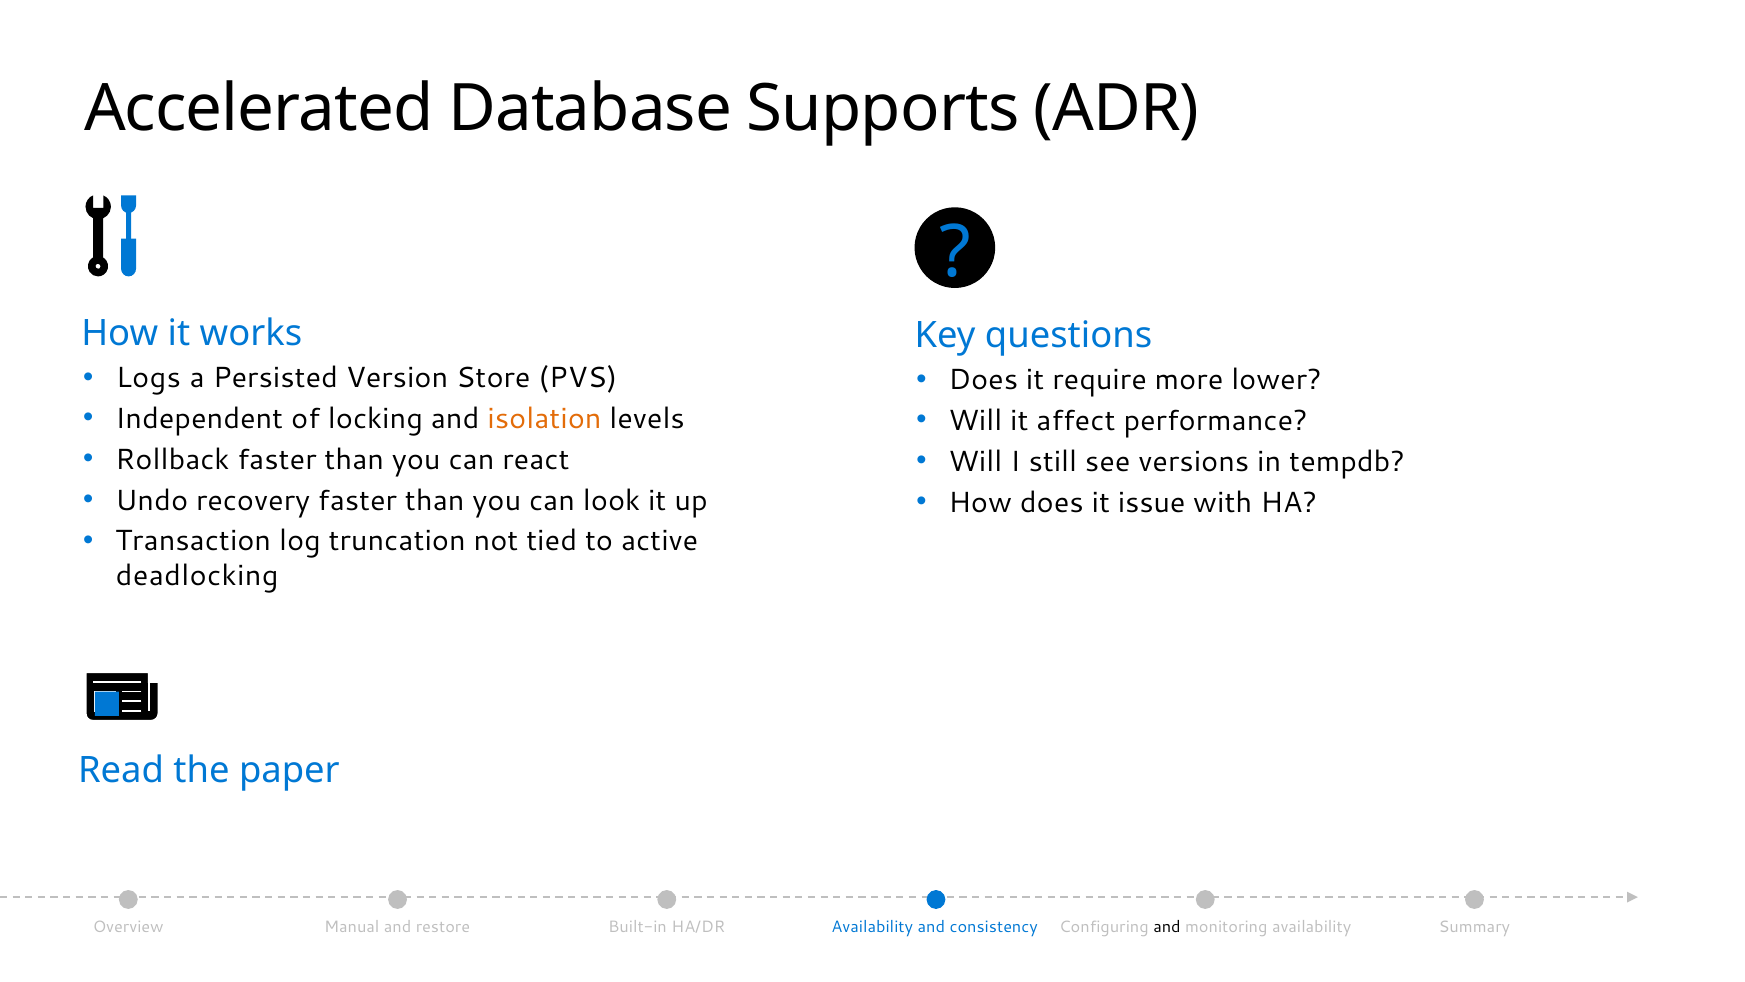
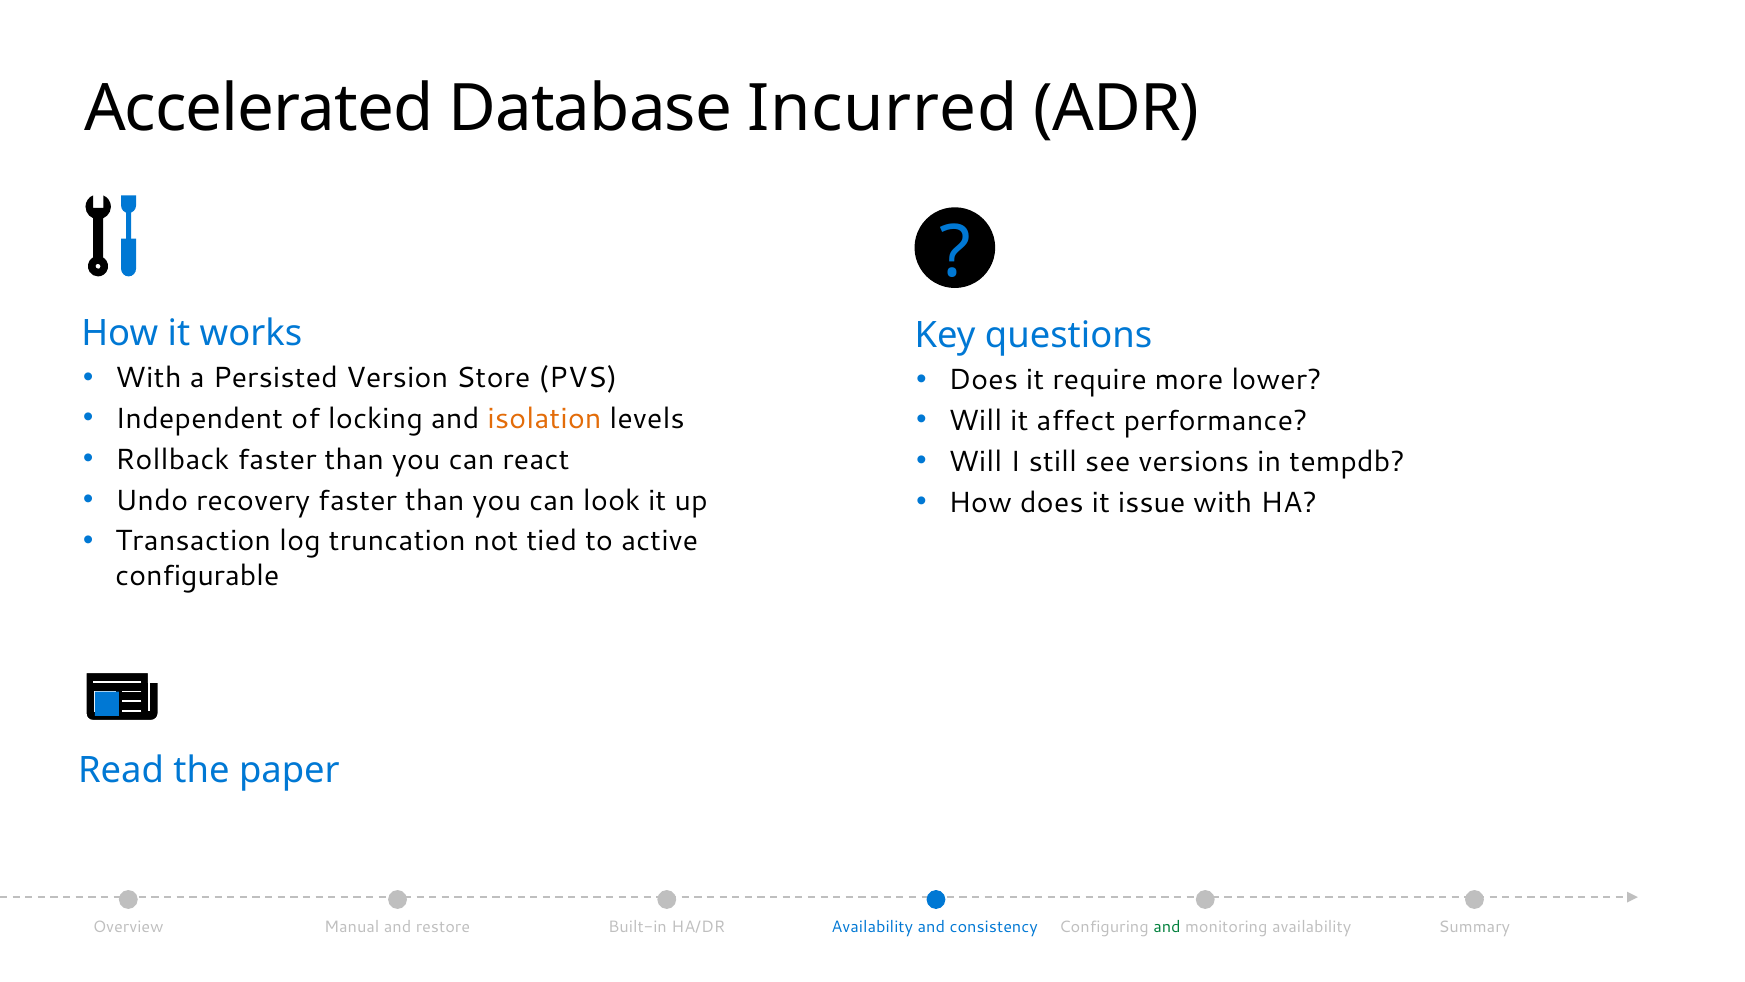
Supports: Supports -> Incurred (883, 109)
Logs: Logs -> With (148, 378)
deadlocking: deadlocking -> configurable (197, 576)
and colour: black -> green (1167, 927)
